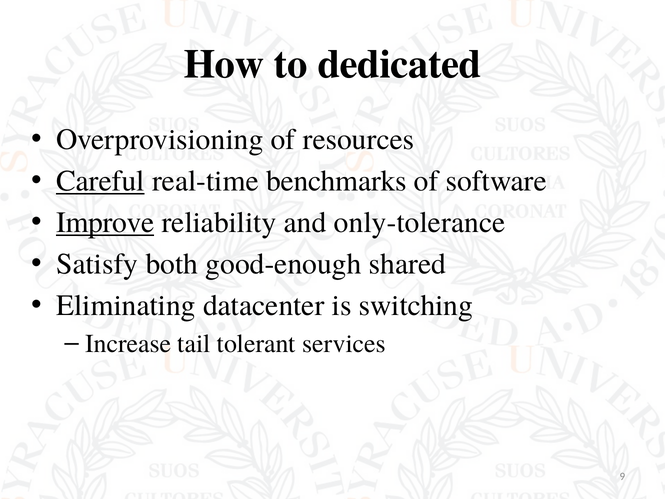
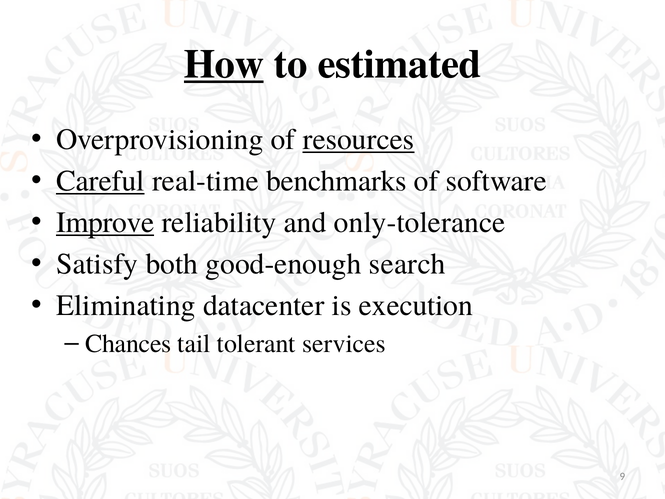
How underline: none -> present (224, 64)
dedicated: dedicated -> estimated (399, 64)
resources underline: none -> present (358, 140)
shared: shared -> search (407, 264)
switching: switching -> execution (416, 305)
Increase: Increase -> Chances (128, 343)
